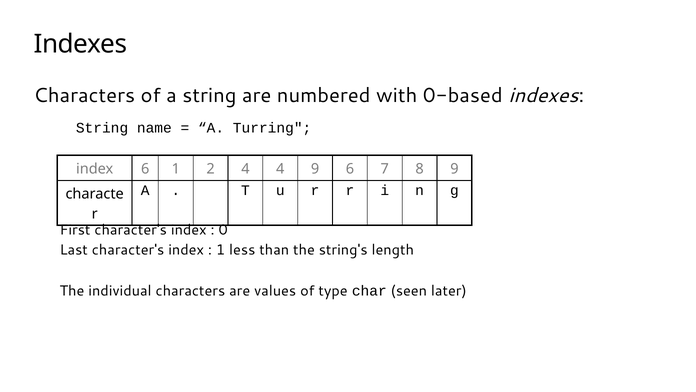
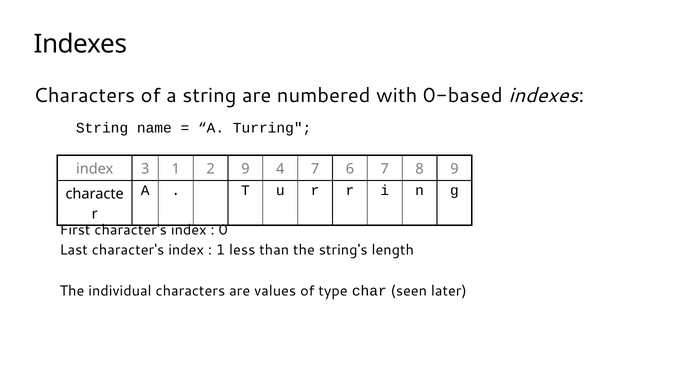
index 6: 6 -> 3 (145, 169)
2 4: 4 -> 9 (245, 169)
4 9: 9 -> 7 (315, 169)
